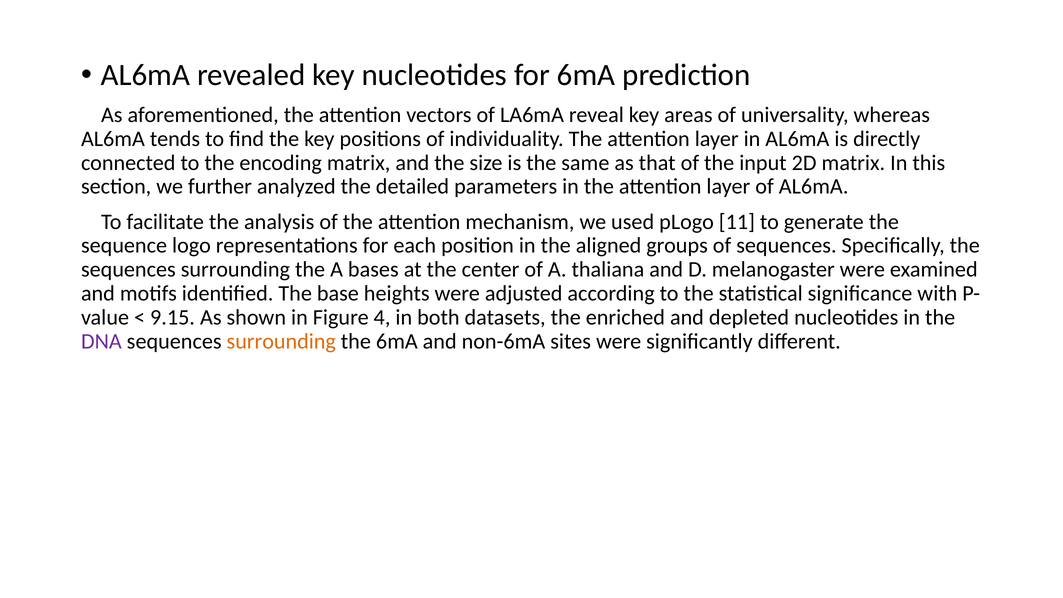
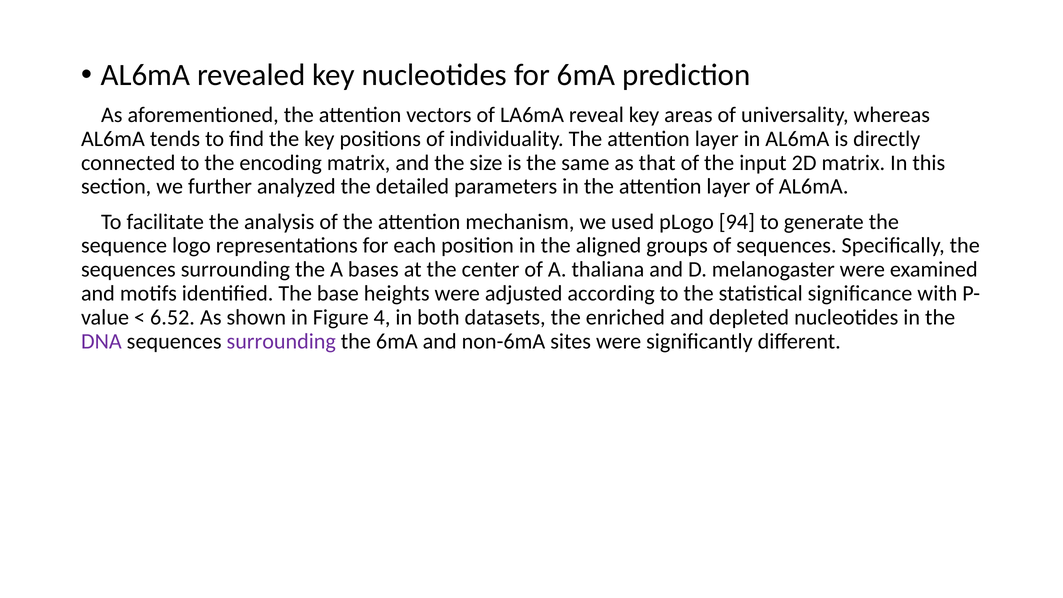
11: 11 -> 94 (737, 222)
9.15: 9.15 -> 6.52 (173, 317)
surrounding colour: orange -> purple (281, 341)
